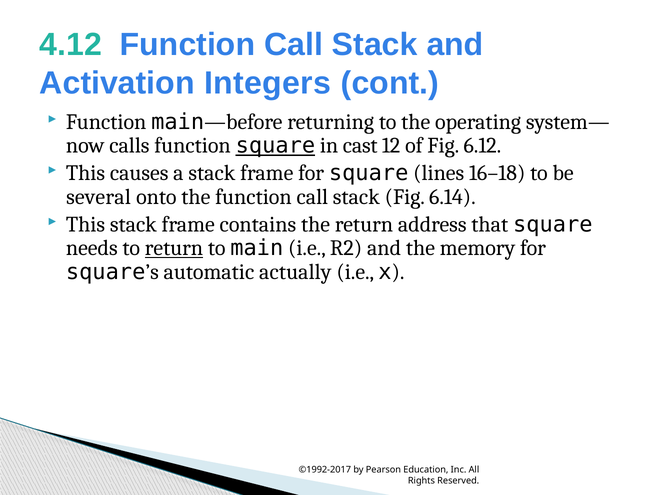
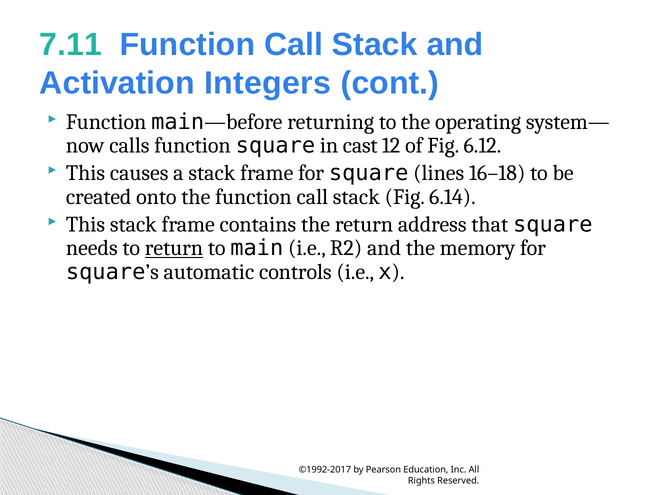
4.12: 4.12 -> 7.11 (71, 45)
square underline: present -> none (275, 146)
several: several -> created (99, 197)
actually: actually -> controls (295, 272)
